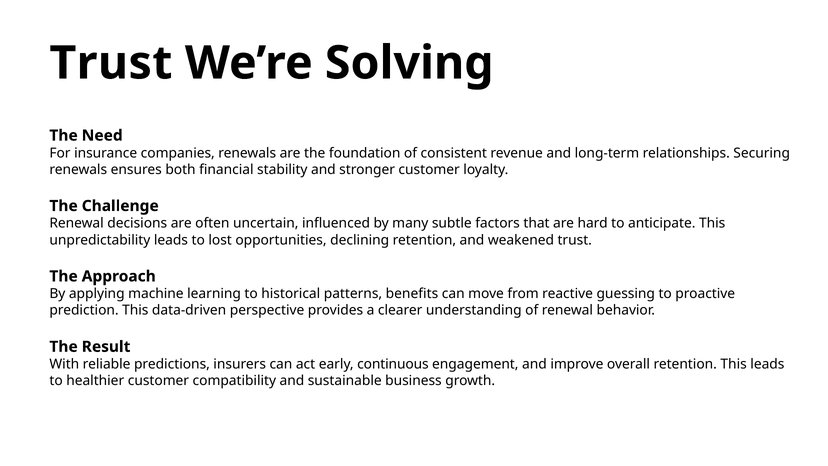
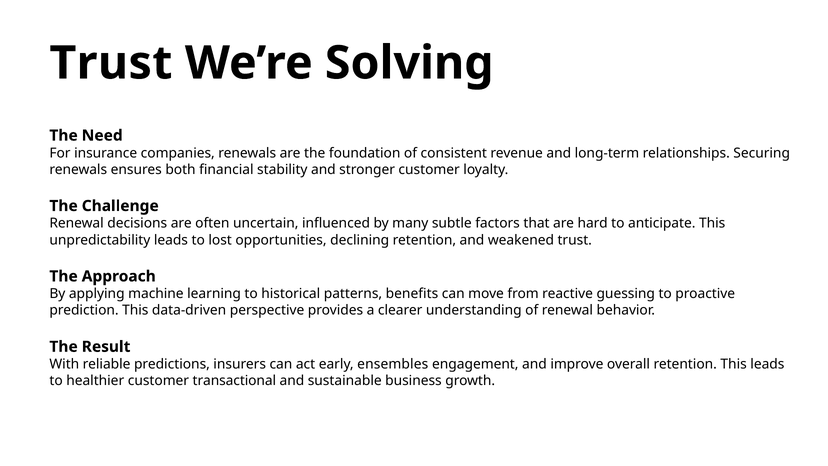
continuous: continuous -> ensembles (393, 364)
compatibility: compatibility -> transactional (234, 381)
